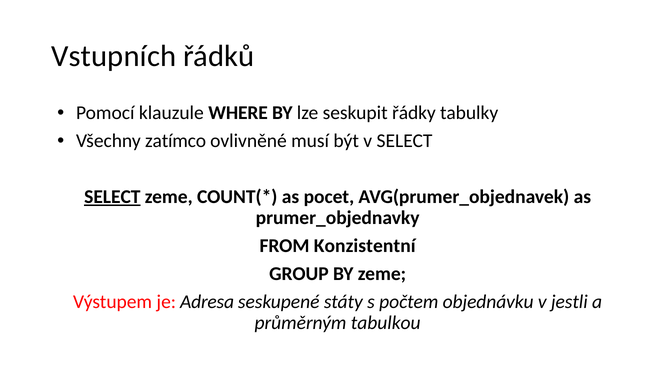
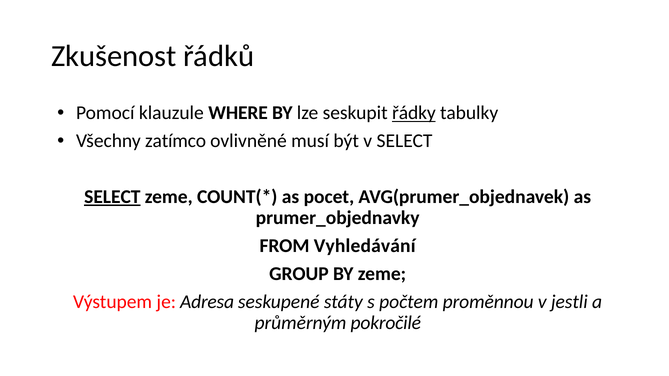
Vstupních: Vstupních -> Zkušenost (114, 56)
řádky underline: none -> present (414, 113)
Konzistentní: Konzistentní -> Vyhledávání (365, 246)
objednávku: objednávku -> proměnnou (488, 302)
tabulkou: tabulkou -> pokročilé (386, 323)
